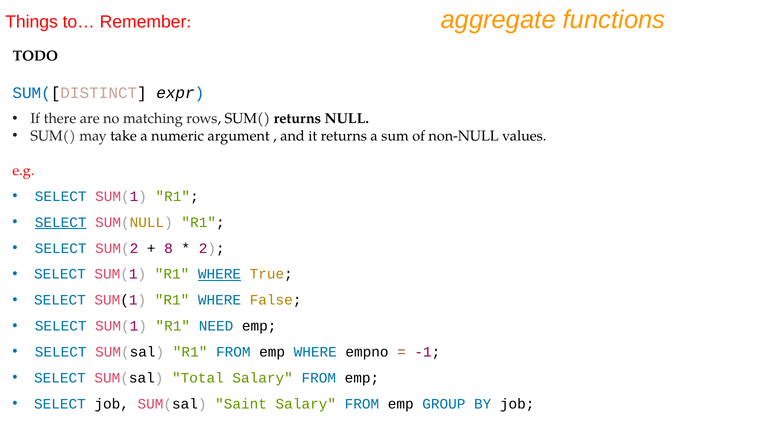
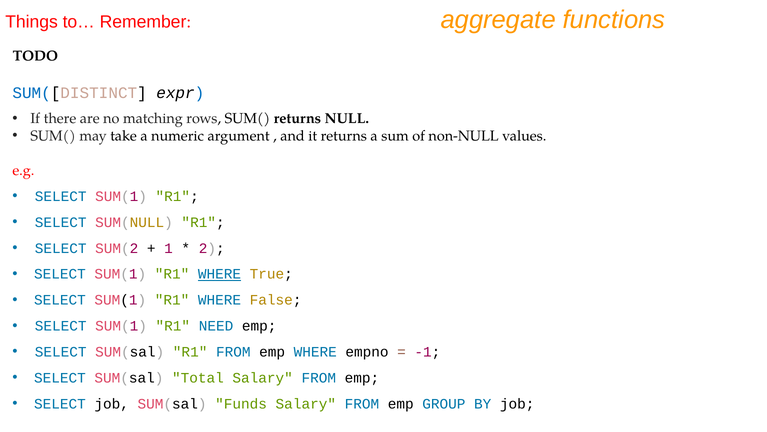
SELECT underline: present -> none (61, 222)
8: 8 -> 1 (169, 248)
Saint: Saint -> Funds (241, 403)
